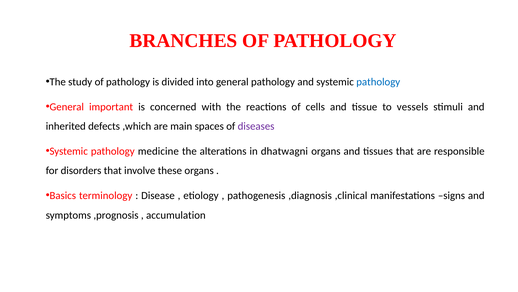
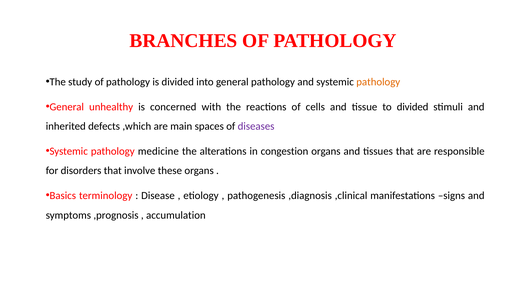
pathology colour: blue -> orange (378, 82)
important: important -> unhealthy (111, 107)
to vessels: vessels -> divided (413, 107)
dhatwagni: dhatwagni -> congestion (284, 151)
